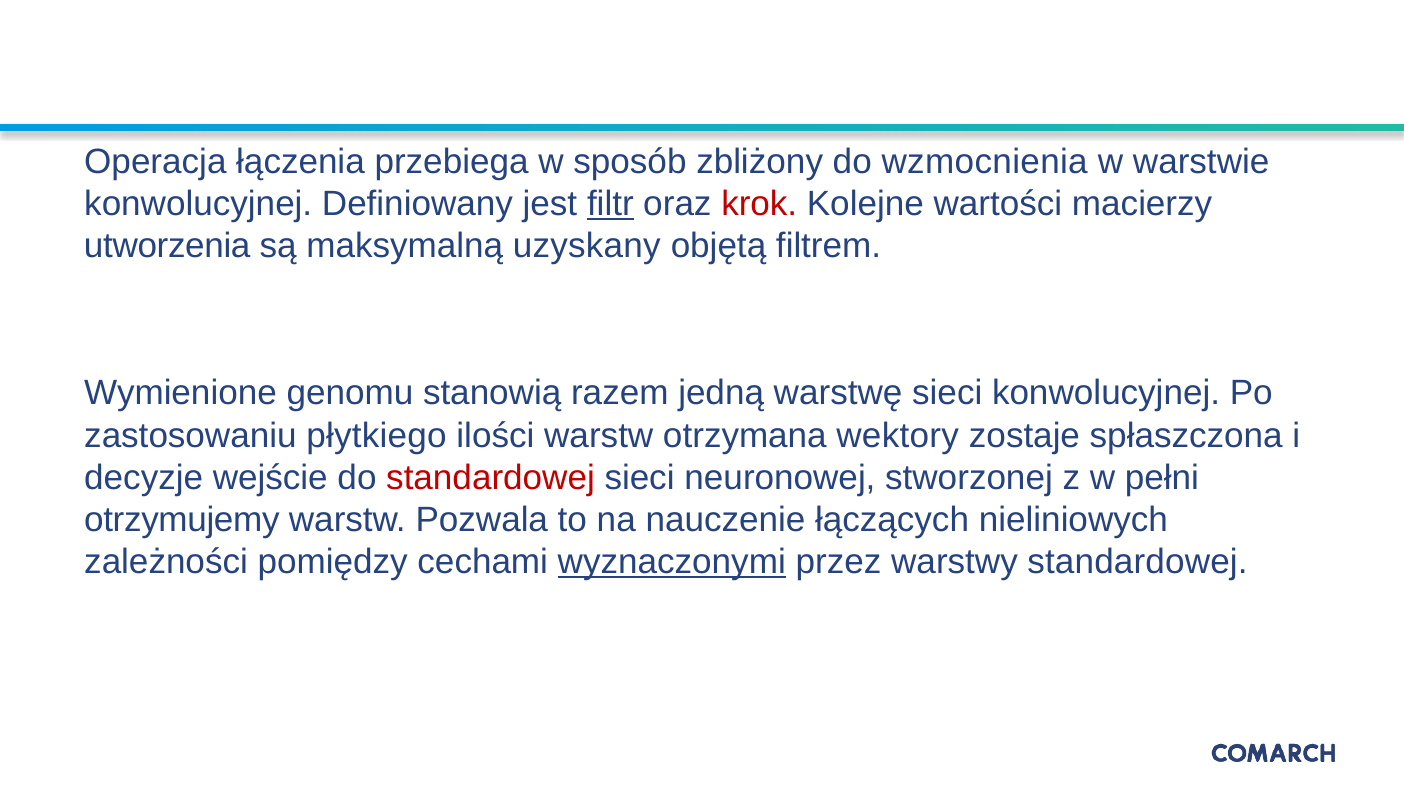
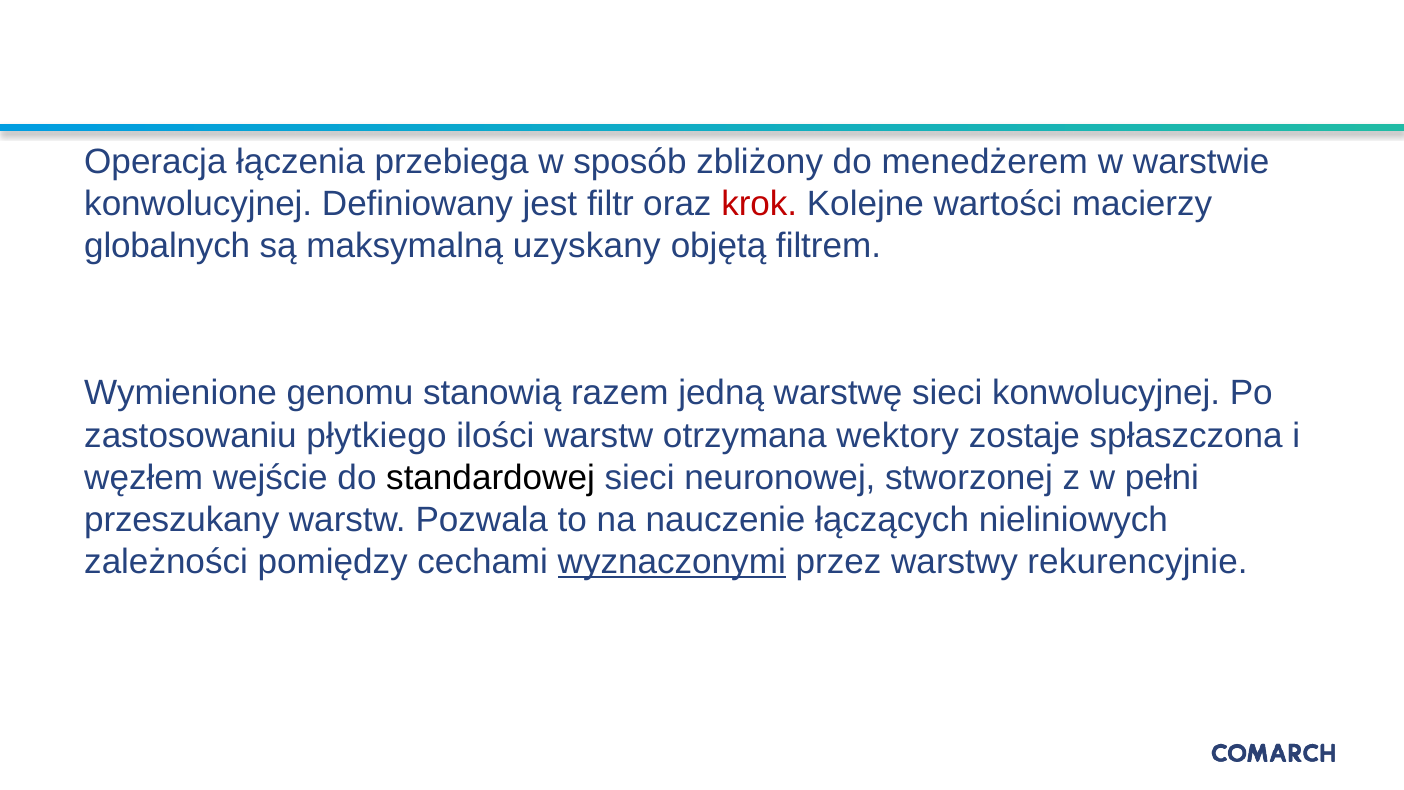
wzmocnienia: wzmocnienia -> menedżerem (985, 162)
filtr underline: present -> none (610, 204)
utworzenia: utworzenia -> globalnych (167, 246)
decyzje: decyzje -> węzłem (144, 477)
standardowej colour: red -> black (491, 477)
otrzymujemy: otrzymujemy -> przeszukany (182, 520)
warstwy standardowej: standardowej -> rekurencyjnie (1138, 562)
